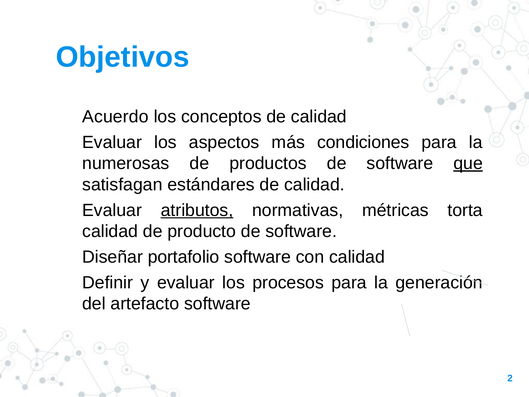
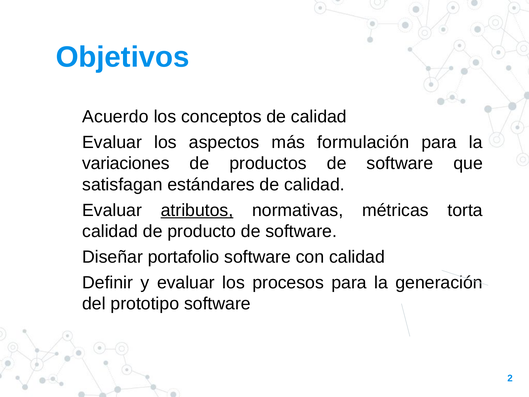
condiciones: condiciones -> formulación (363, 142)
numerosas: numerosas -> variaciones (126, 163)
que underline: present -> none (468, 163)
artefacto: artefacto -> prototipo (145, 304)
